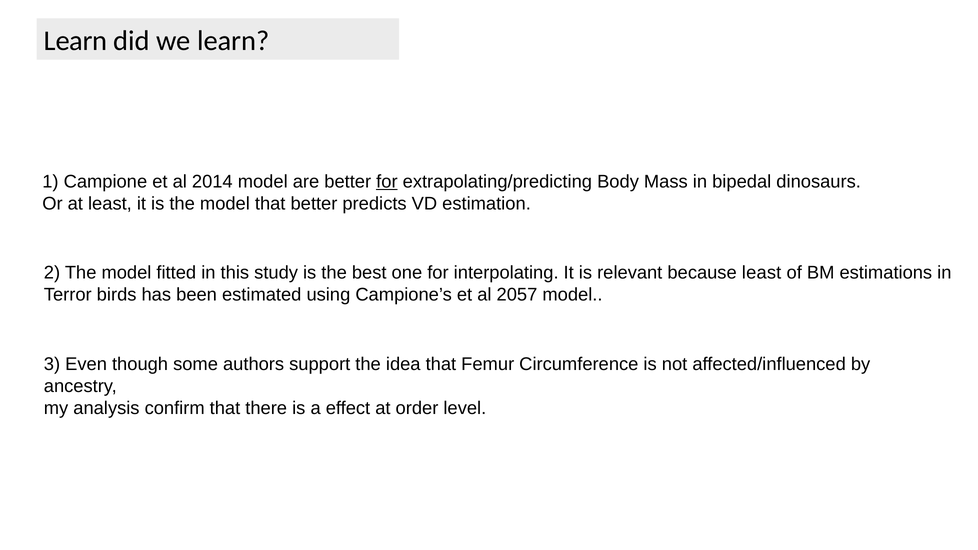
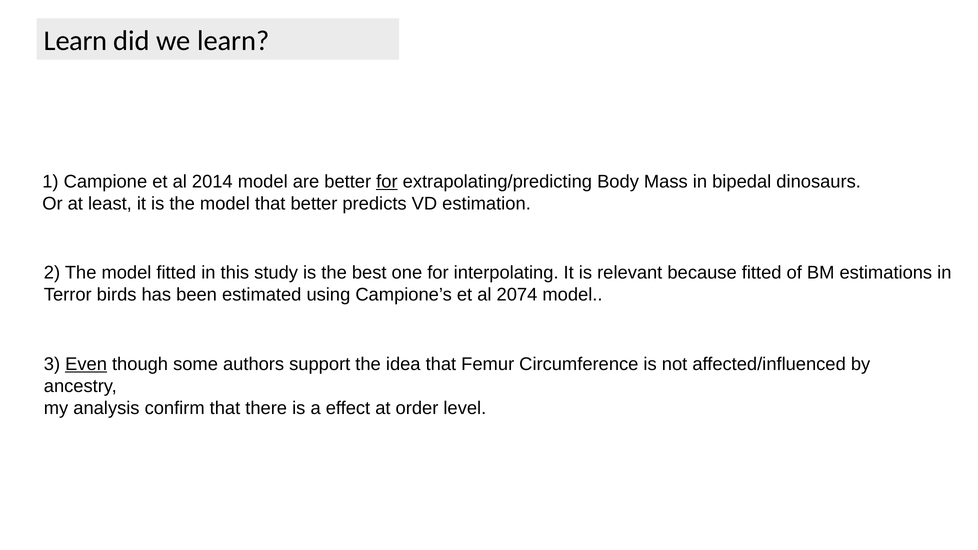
because least: least -> fitted (762, 273)
2057: 2057 -> 2074 (517, 295)
Even underline: none -> present (86, 364)
